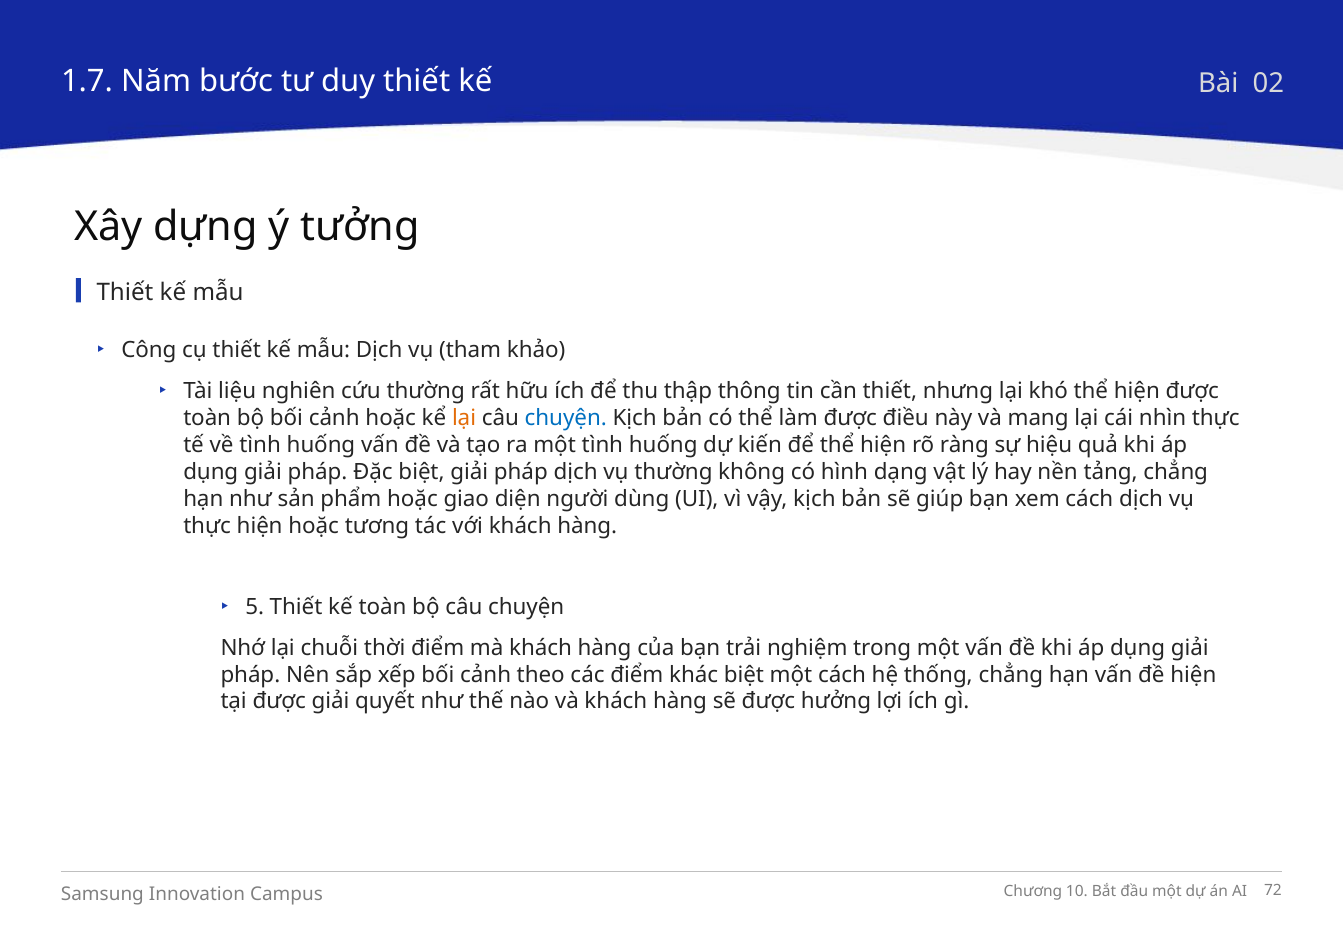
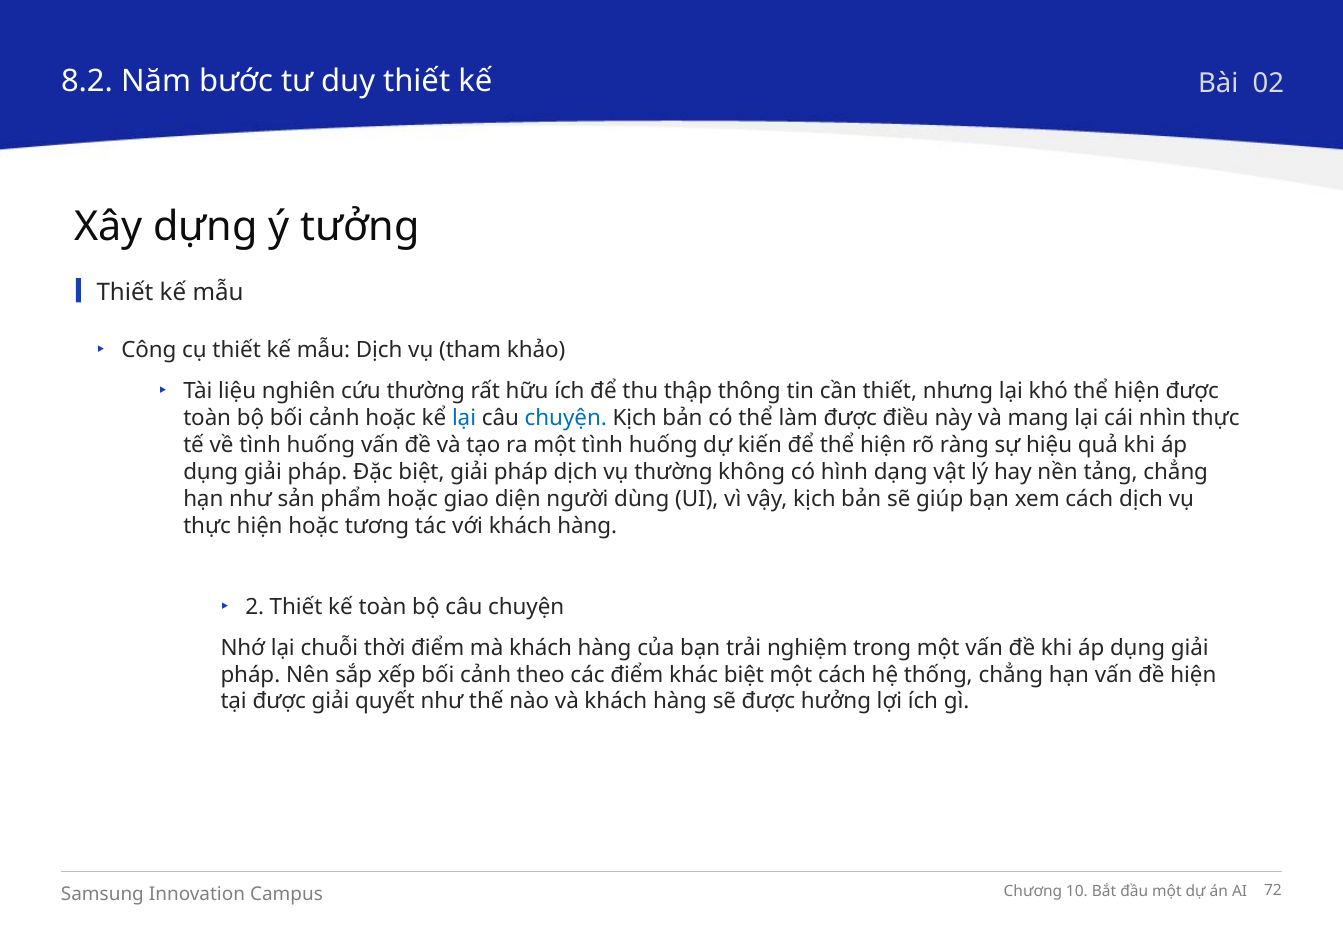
1.7: 1.7 -> 8.2 (87, 82)
lại colour: orange -> blue (464, 418)
5: 5 -> 2 (255, 607)
